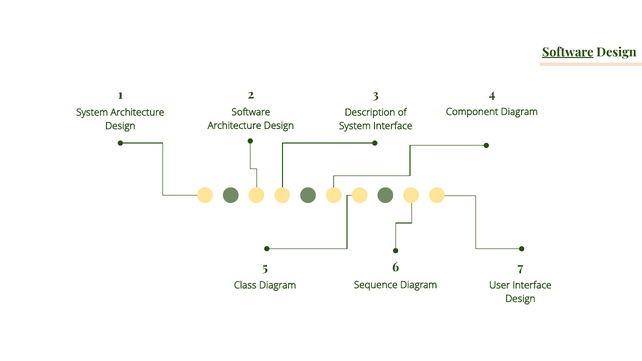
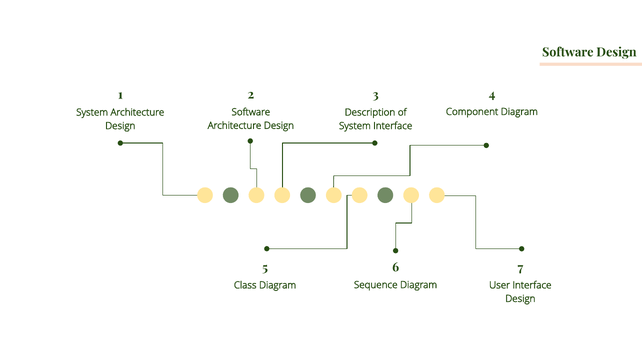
Software underline: present -> none (568, 52)
